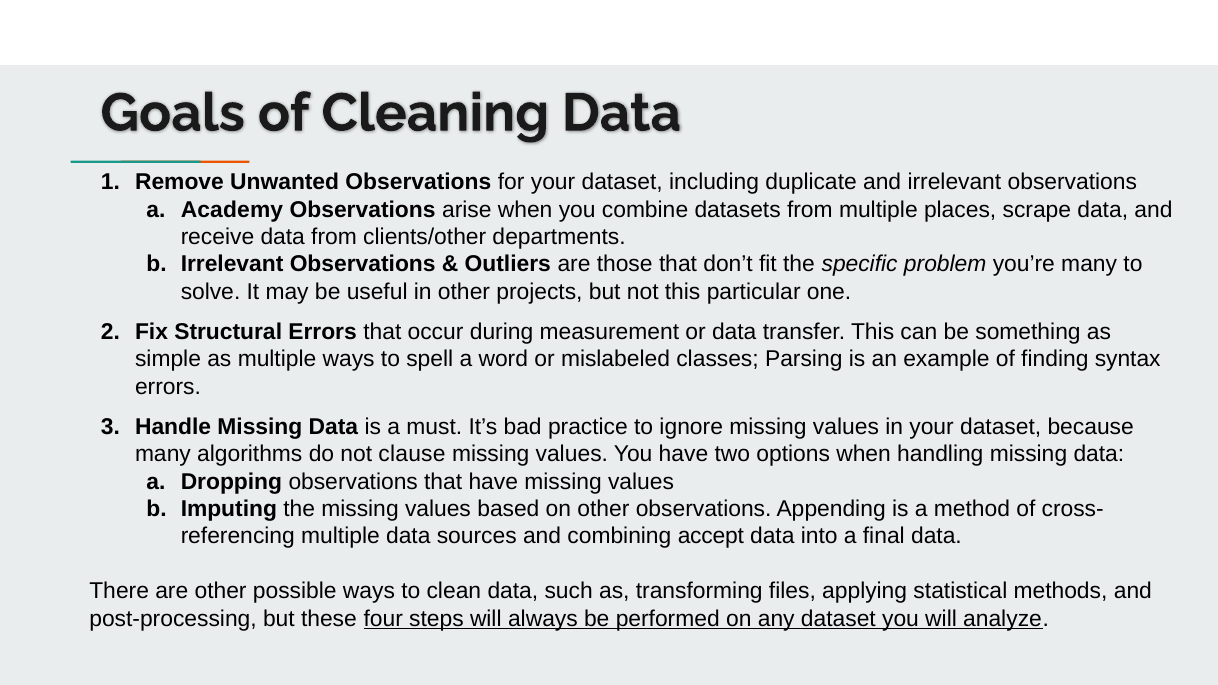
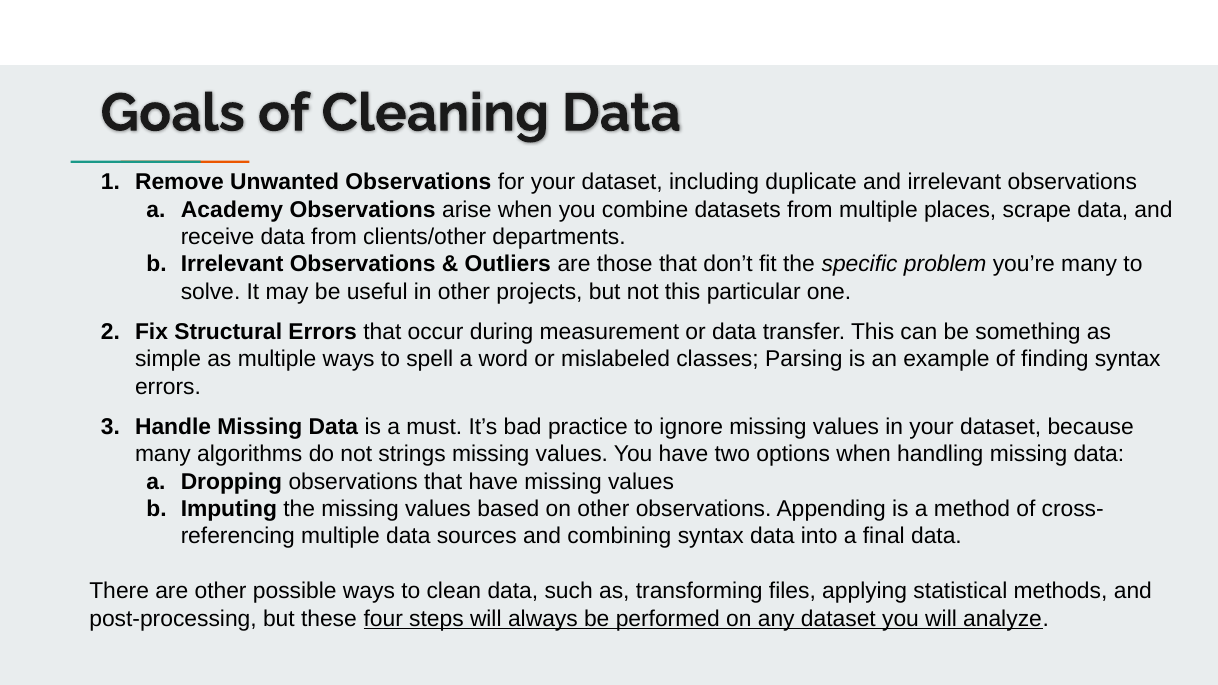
clause: clause -> strings (412, 454)
combining accept: accept -> syntax (711, 537)
